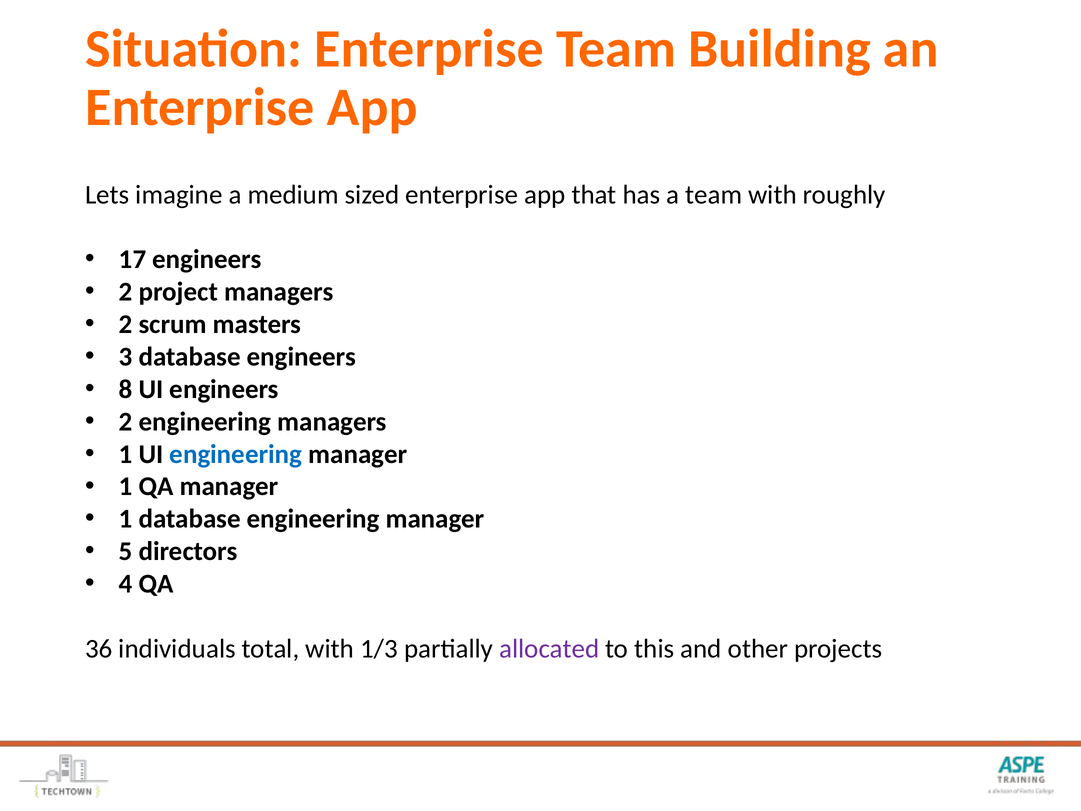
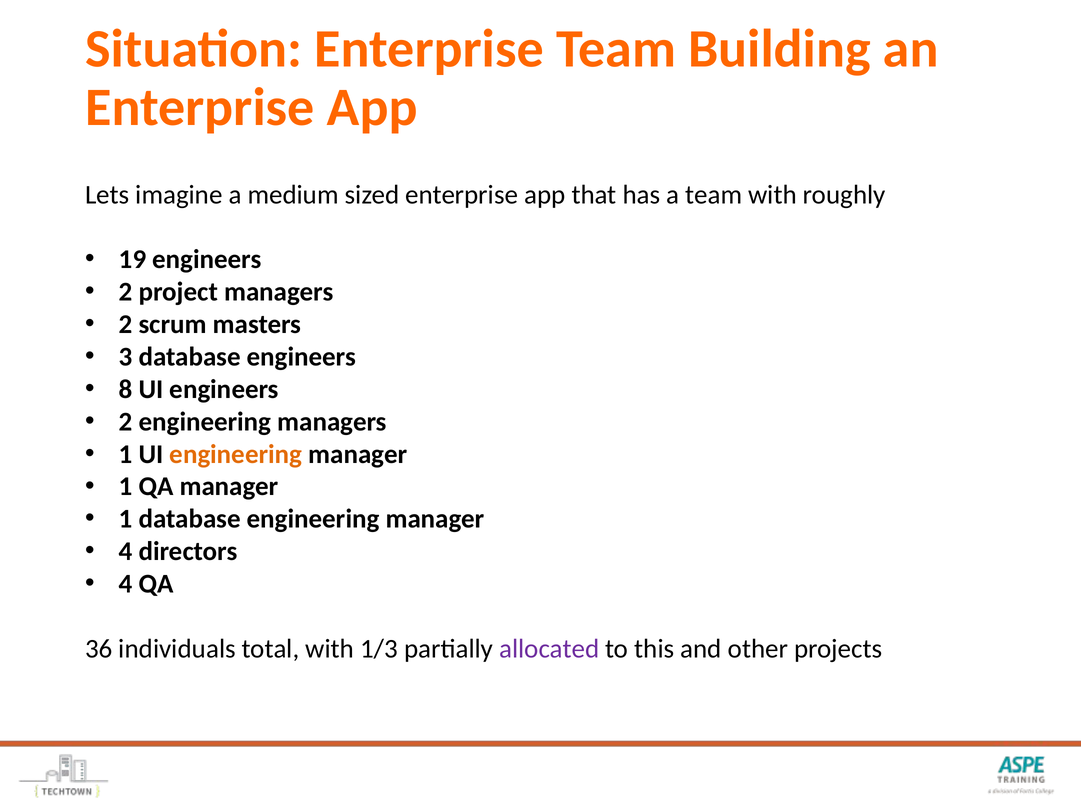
17: 17 -> 19 (133, 259)
engineering colour: blue -> orange (236, 454)
5: 5 -> 4 (126, 551)
